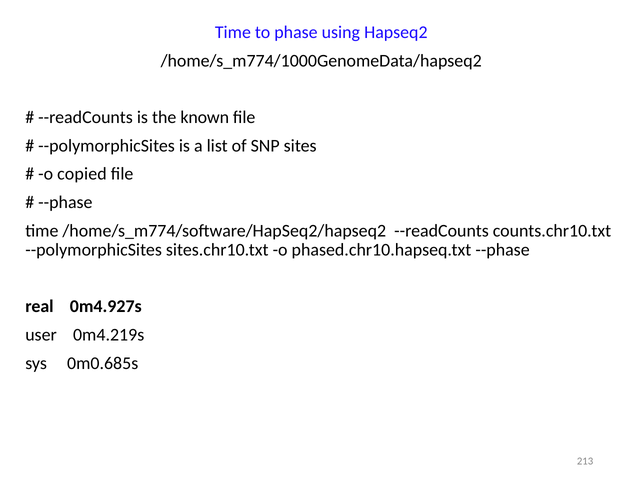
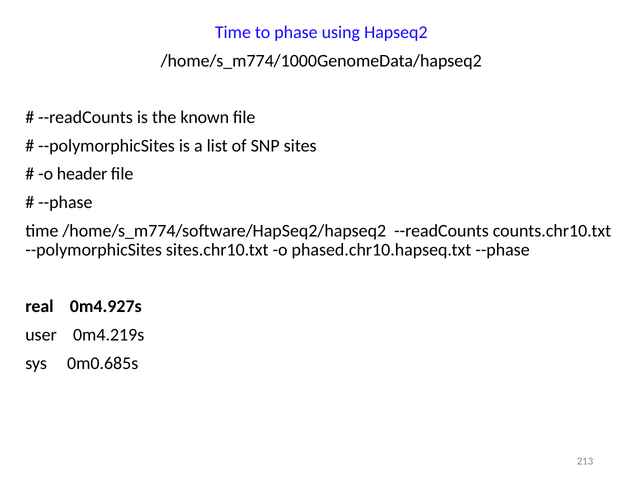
copied: copied -> header (82, 174)
